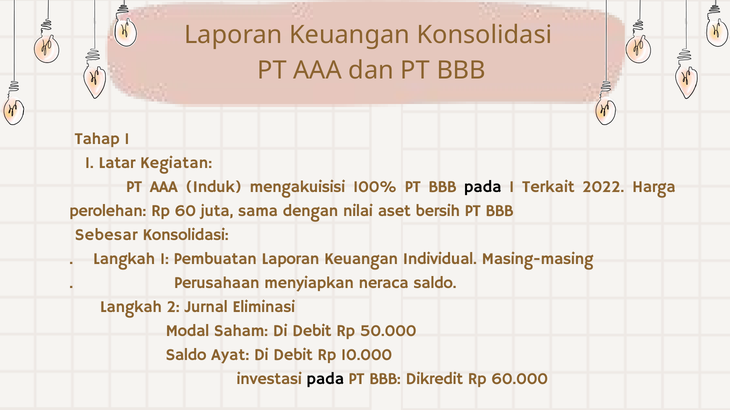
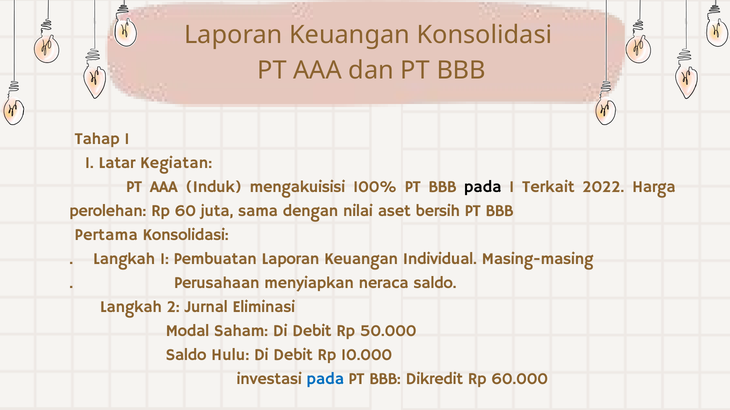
Sebesar: Sebesar -> Pertama (106, 235)
Ayat: Ayat -> Hulu (230, 355)
pada colour: black -> blue (325, 379)
